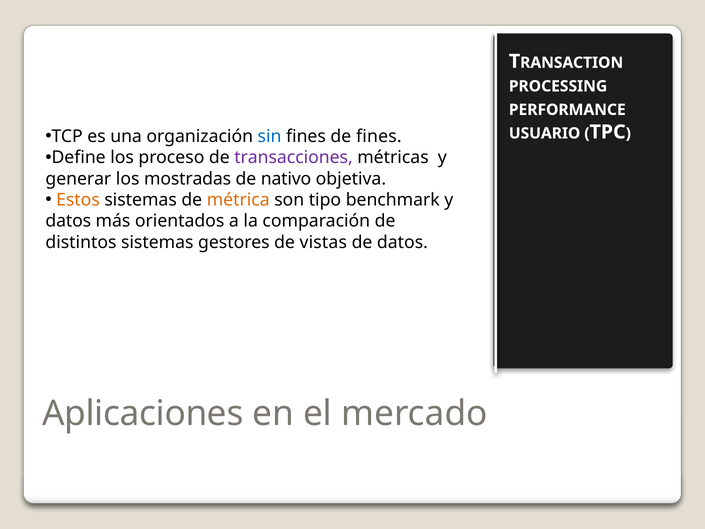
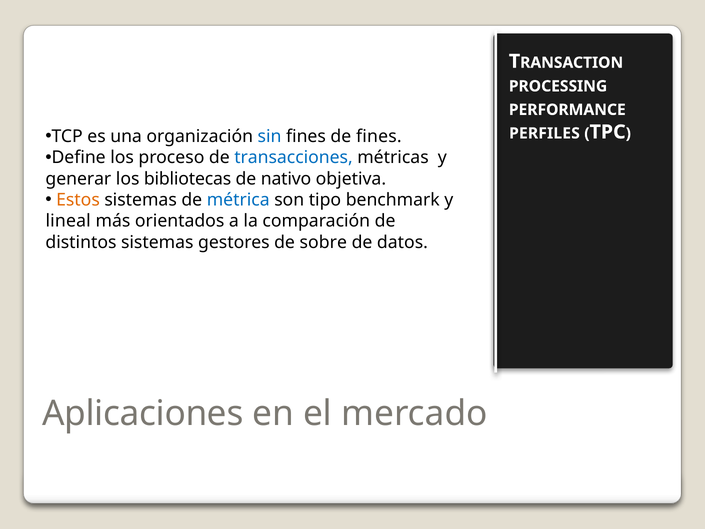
USUARIO: USUARIO -> PERFILES (544, 133)
transacciones colour: purple -> blue (294, 158)
mostradas: mostradas -> bibliotecas (188, 179)
métrica colour: orange -> blue (238, 200)
datos: datos -> lineal (68, 221)
vistas: vistas -> sobre (323, 242)
